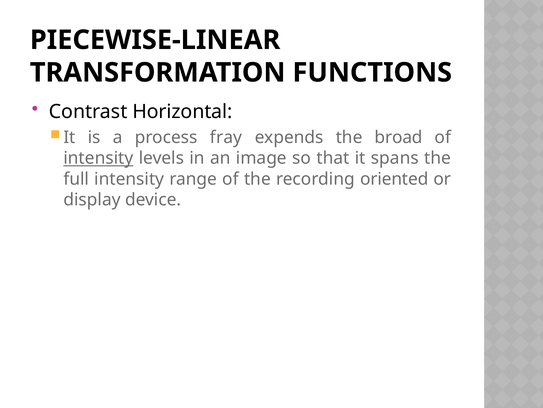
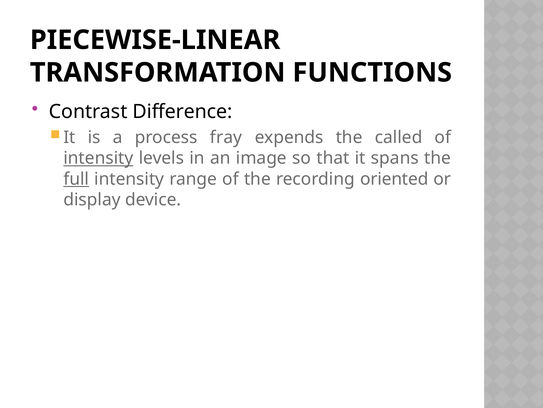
Horizontal: Horizontal -> Difference (182, 111)
broad: broad -> called (399, 137)
full underline: none -> present (76, 179)
